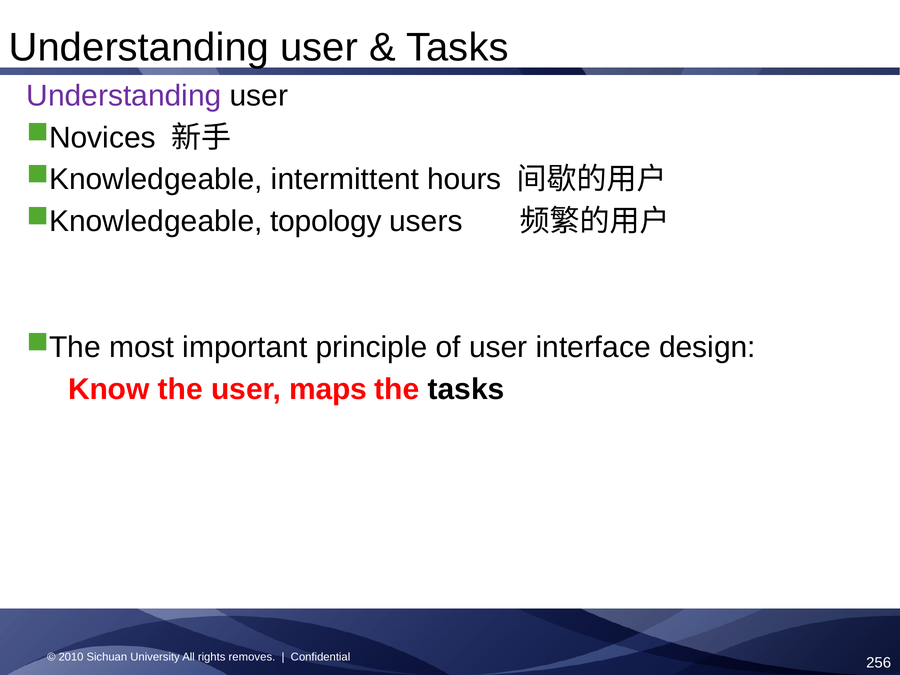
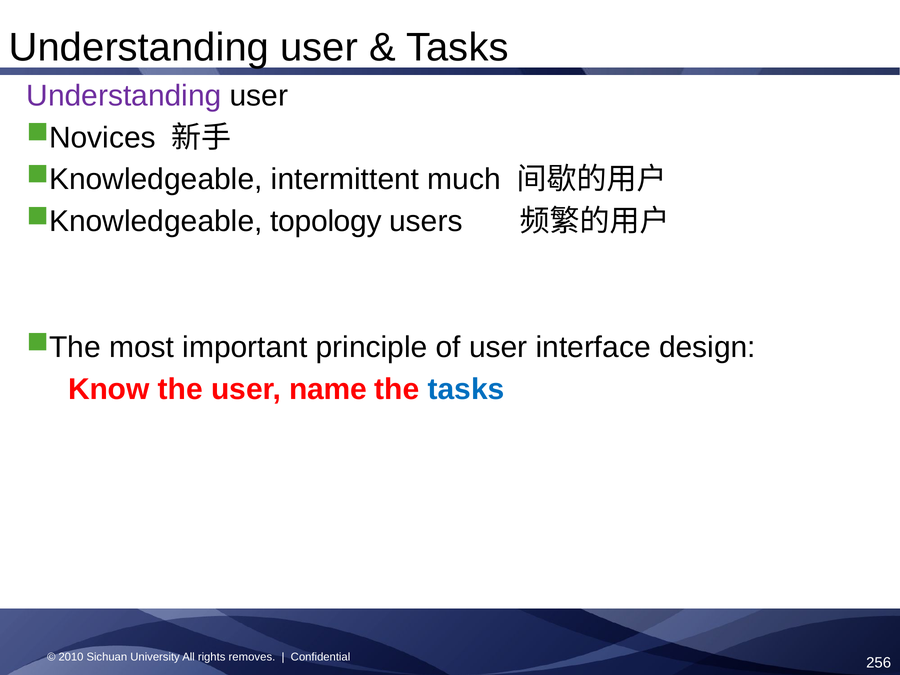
hours: hours -> much (464, 180)
maps: maps -> name (328, 390)
tasks colour: black -> blue (466, 390)
